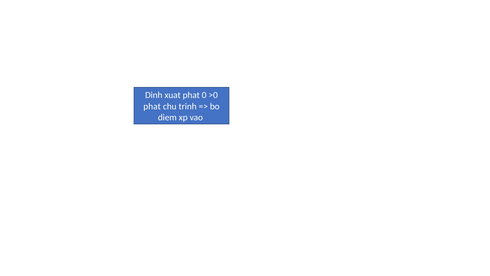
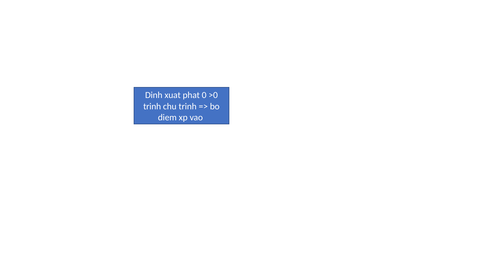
phat: phat -> trinh (152, 106)
